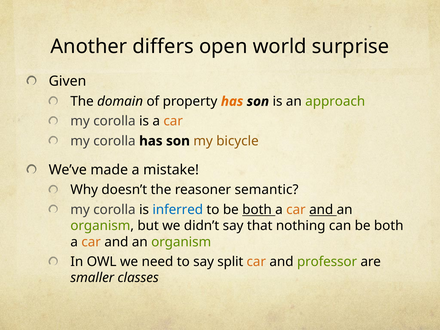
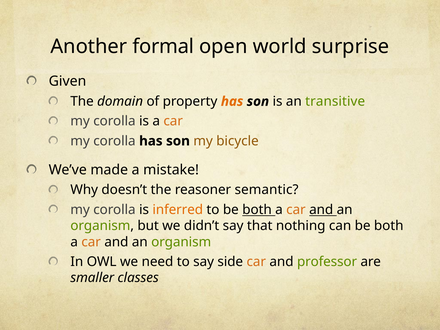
differs: differs -> formal (163, 47)
approach: approach -> transitive (335, 101)
inferred colour: blue -> orange (178, 210)
split: split -> side (230, 262)
